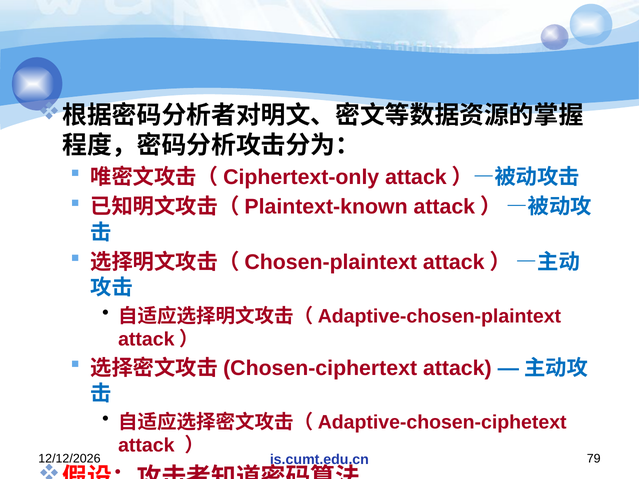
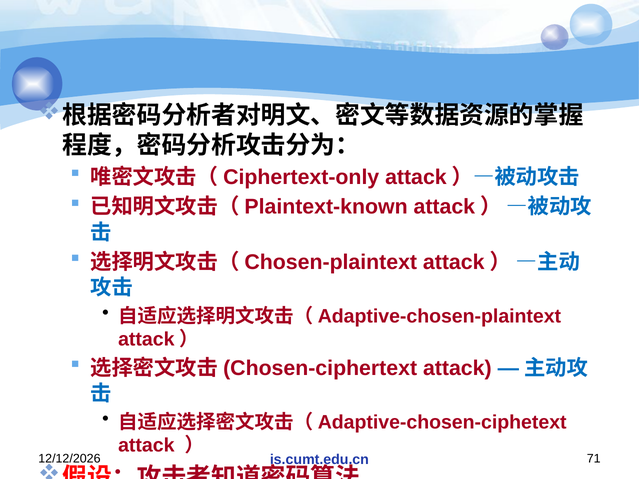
79: 79 -> 71 (594, 459)
